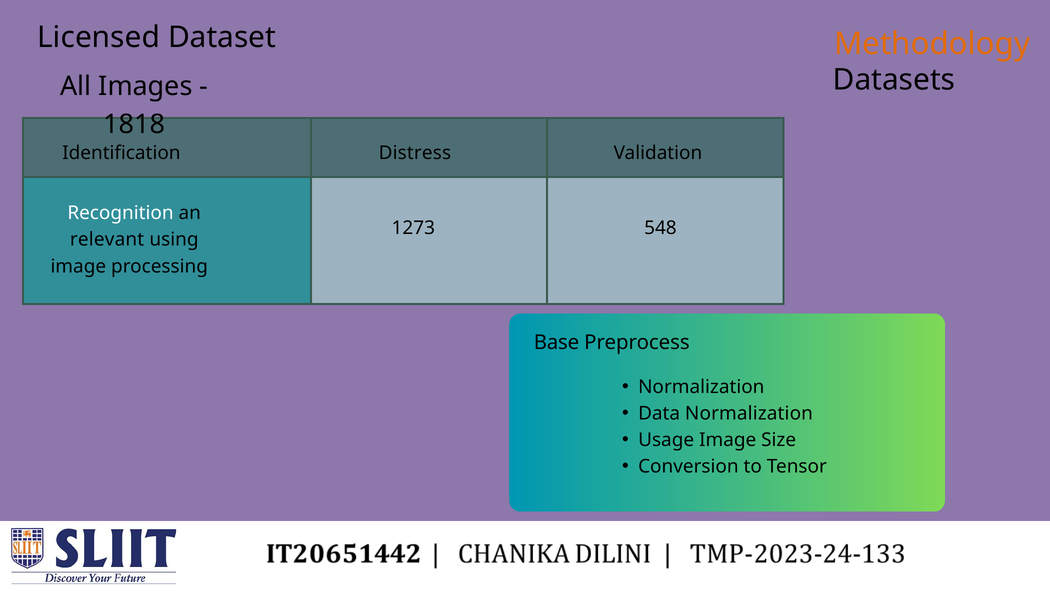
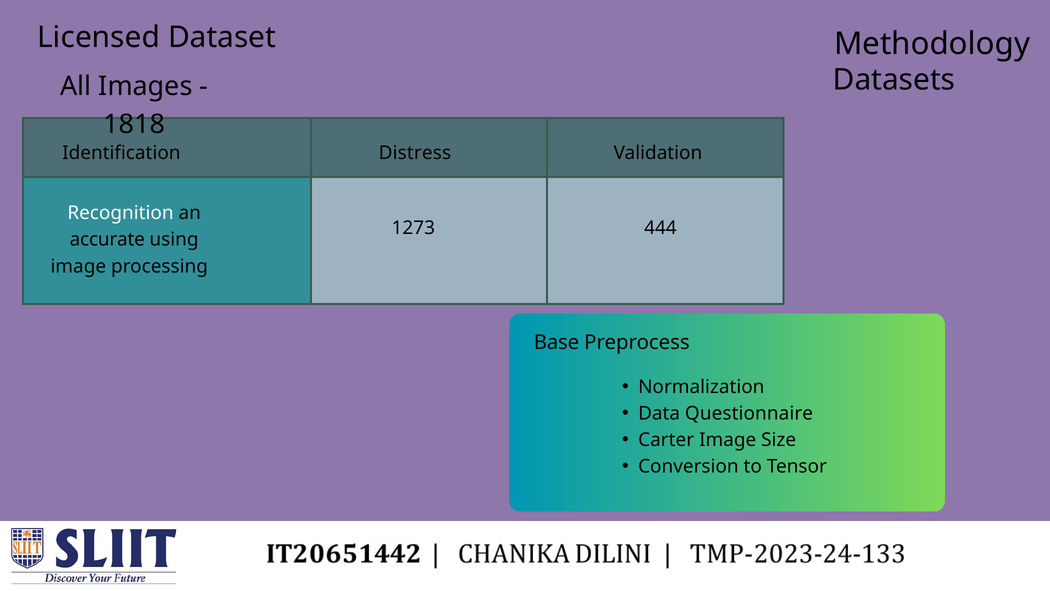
Methodology colour: orange -> black (932, 44)
548: 548 -> 444 (660, 228)
relevant: relevant -> accurate (107, 240)
Data Normalization: Normalization -> Questionnaire (749, 413)
Usage: Usage -> Carter (666, 440)
